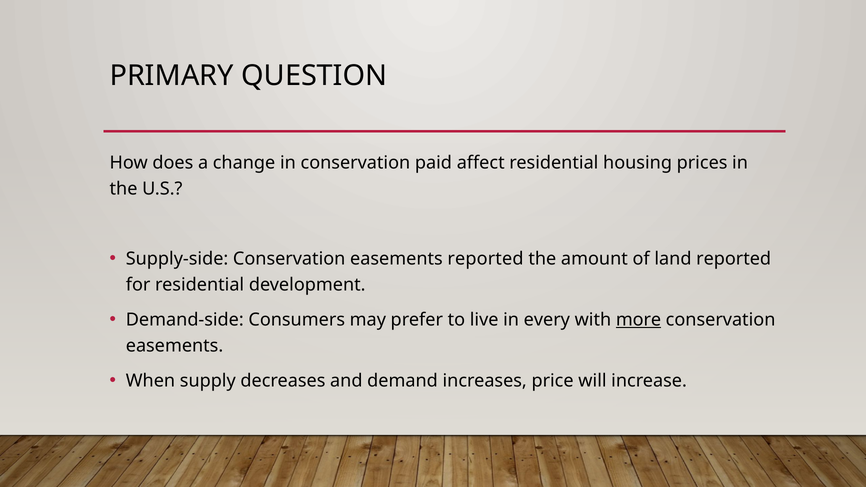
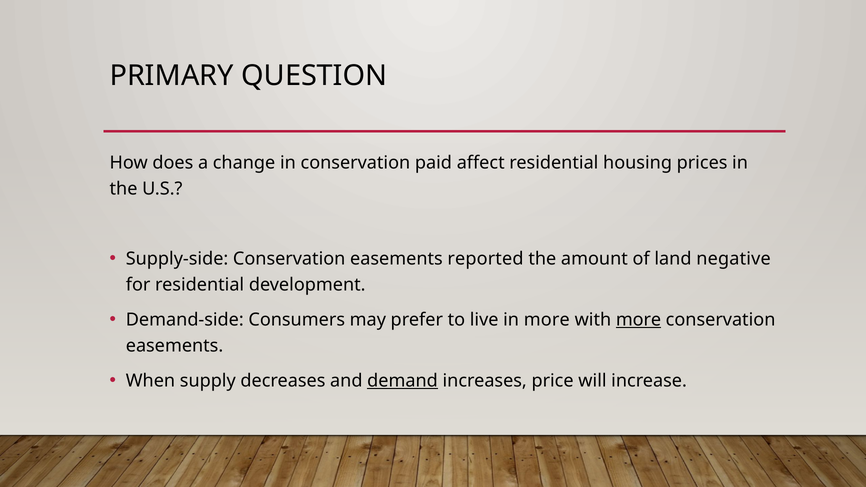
land reported: reported -> negative (734, 259)
in every: every -> more (547, 320)
demand underline: none -> present (403, 381)
